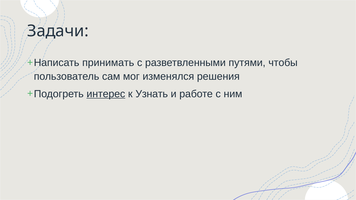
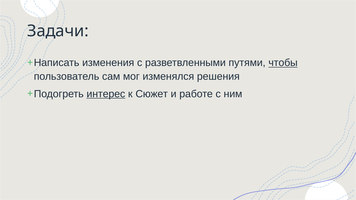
принимать: принимать -> изменения (108, 63)
чтобы underline: none -> present (283, 63)
Узнать: Узнать -> Сюжет (152, 94)
